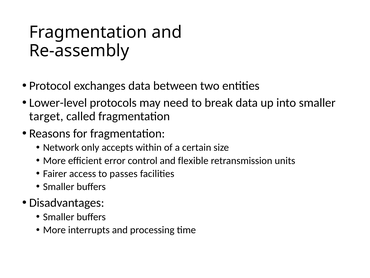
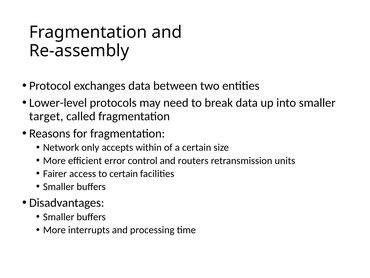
flexible: flexible -> routers (193, 160)
to passes: passes -> certain (124, 173)
